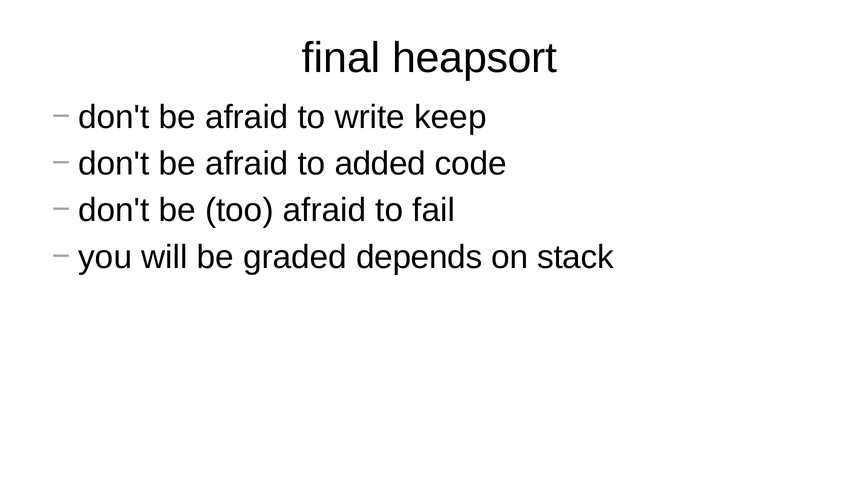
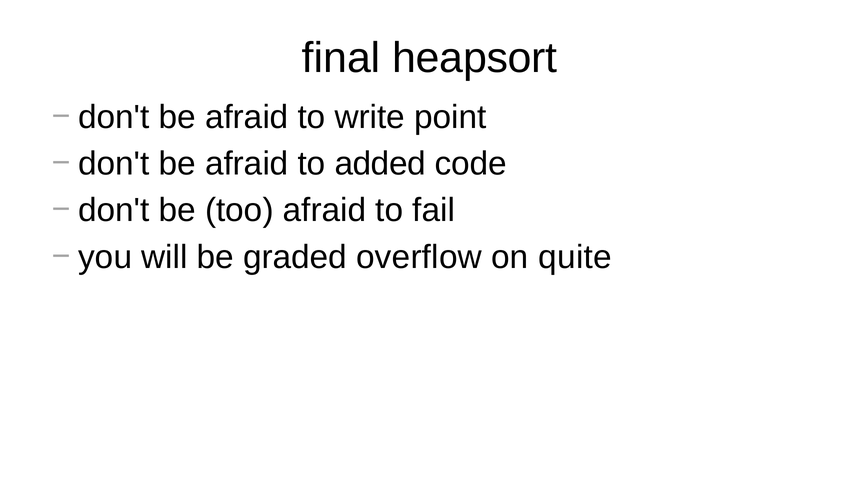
keep: keep -> point (450, 117)
depends: depends -> overflow (419, 257)
stack: stack -> quite (575, 257)
